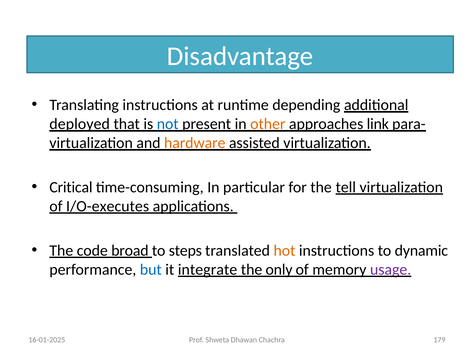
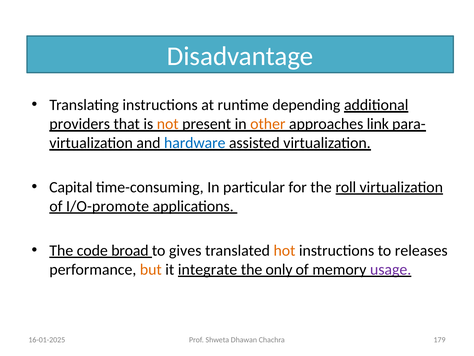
deployed: deployed -> providers (80, 124)
not colour: blue -> orange (168, 124)
hardware colour: orange -> blue (195, 143)
Critical: Critical -> Capital (71, 187)
tell: tell -> roll (346, 187)
I/O-executes: I/O-executes -> I/O-promote (108, 206)
steps: steps -> gives (185, 250)
dynamic: dynamic -> releases (421, 250)
but colour: blue -> orange (151, 269)
